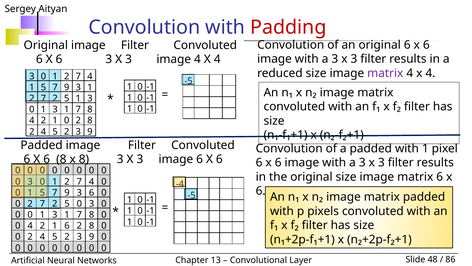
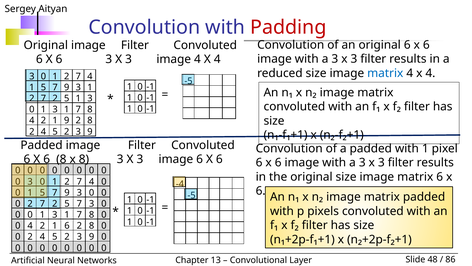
matrix colour: purple -> blue (385, 73)
2 1 0: 0 -> 9 (67, 120)
9 3 6: 6 -> 0 (92, 192)
2 5 0: 0 -> 7 (79, 203)
